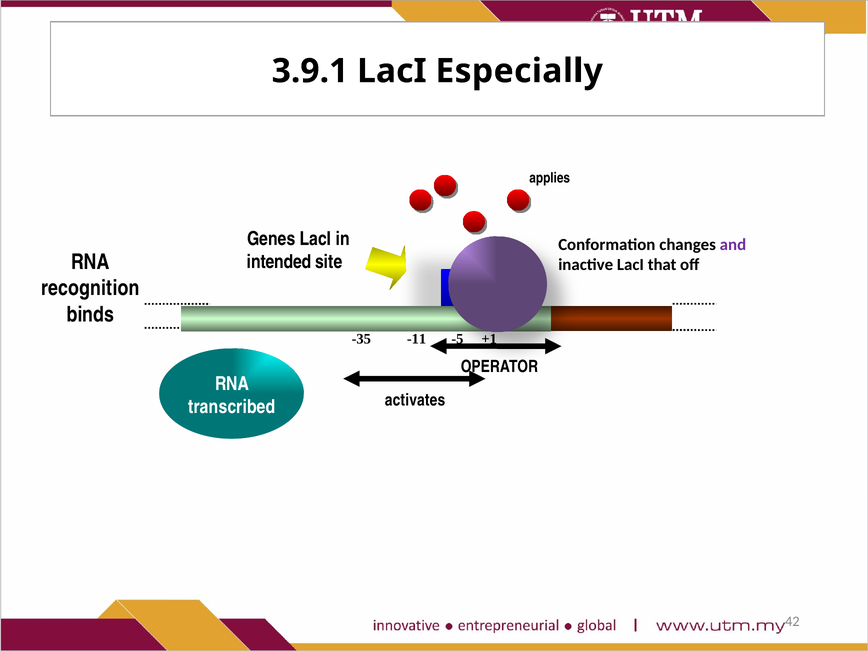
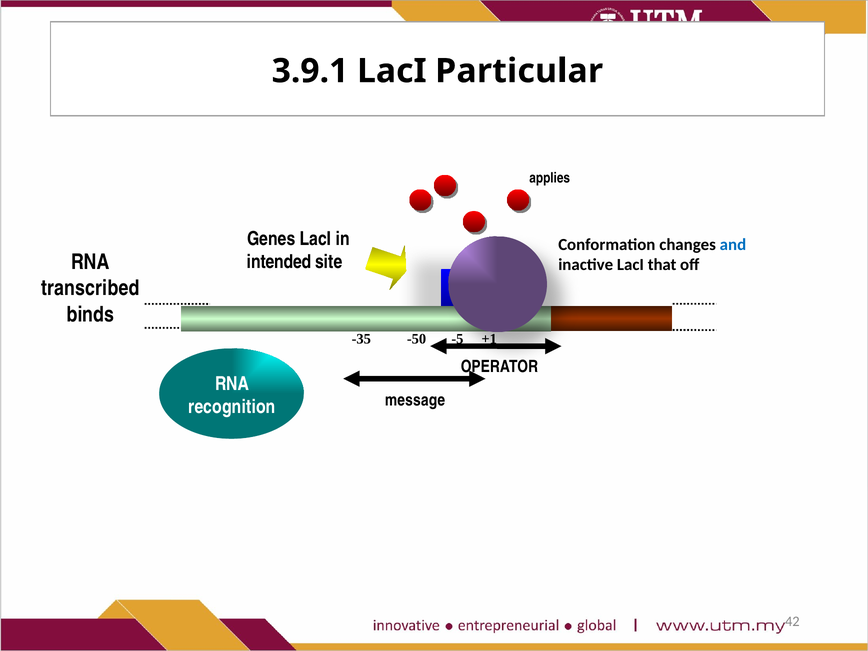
Especially: Especially -> Particular (519, 71)
and colour: purple -> blue (733, 245)
recognition: recognition -> transcribed (90, 288)
-11: -11 -> -50 (417, 339)
activates: activates -> message (415, 400)
transcribed: transcribed -> recognition (232, 407)
